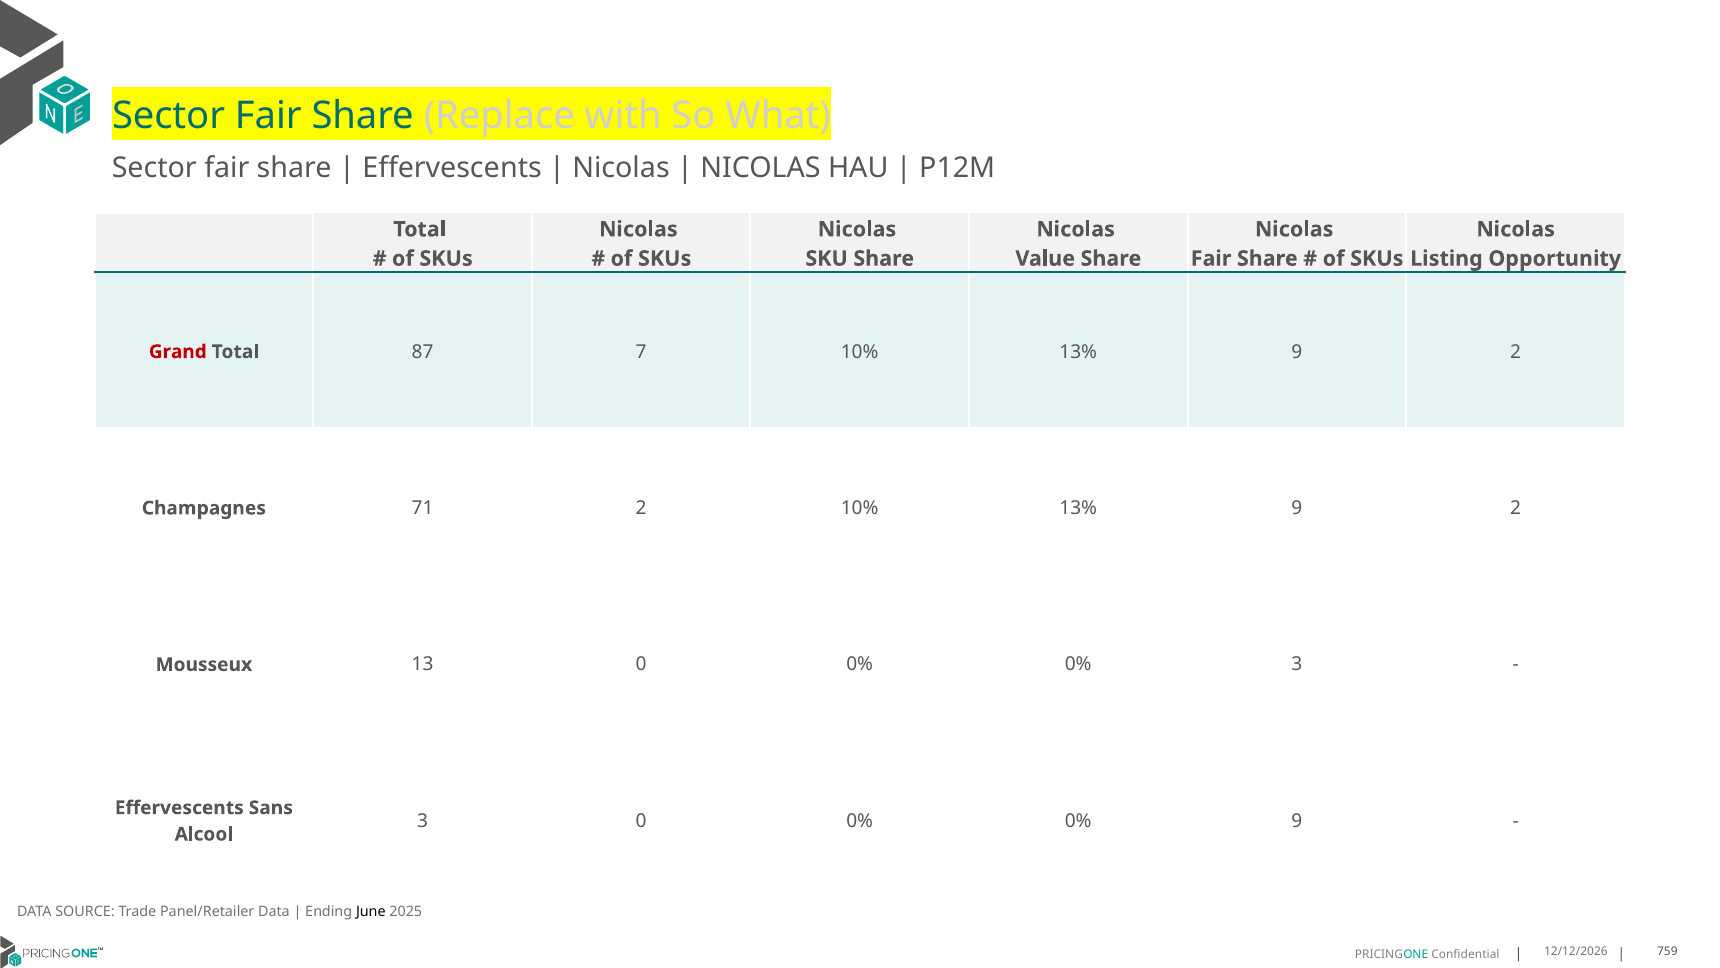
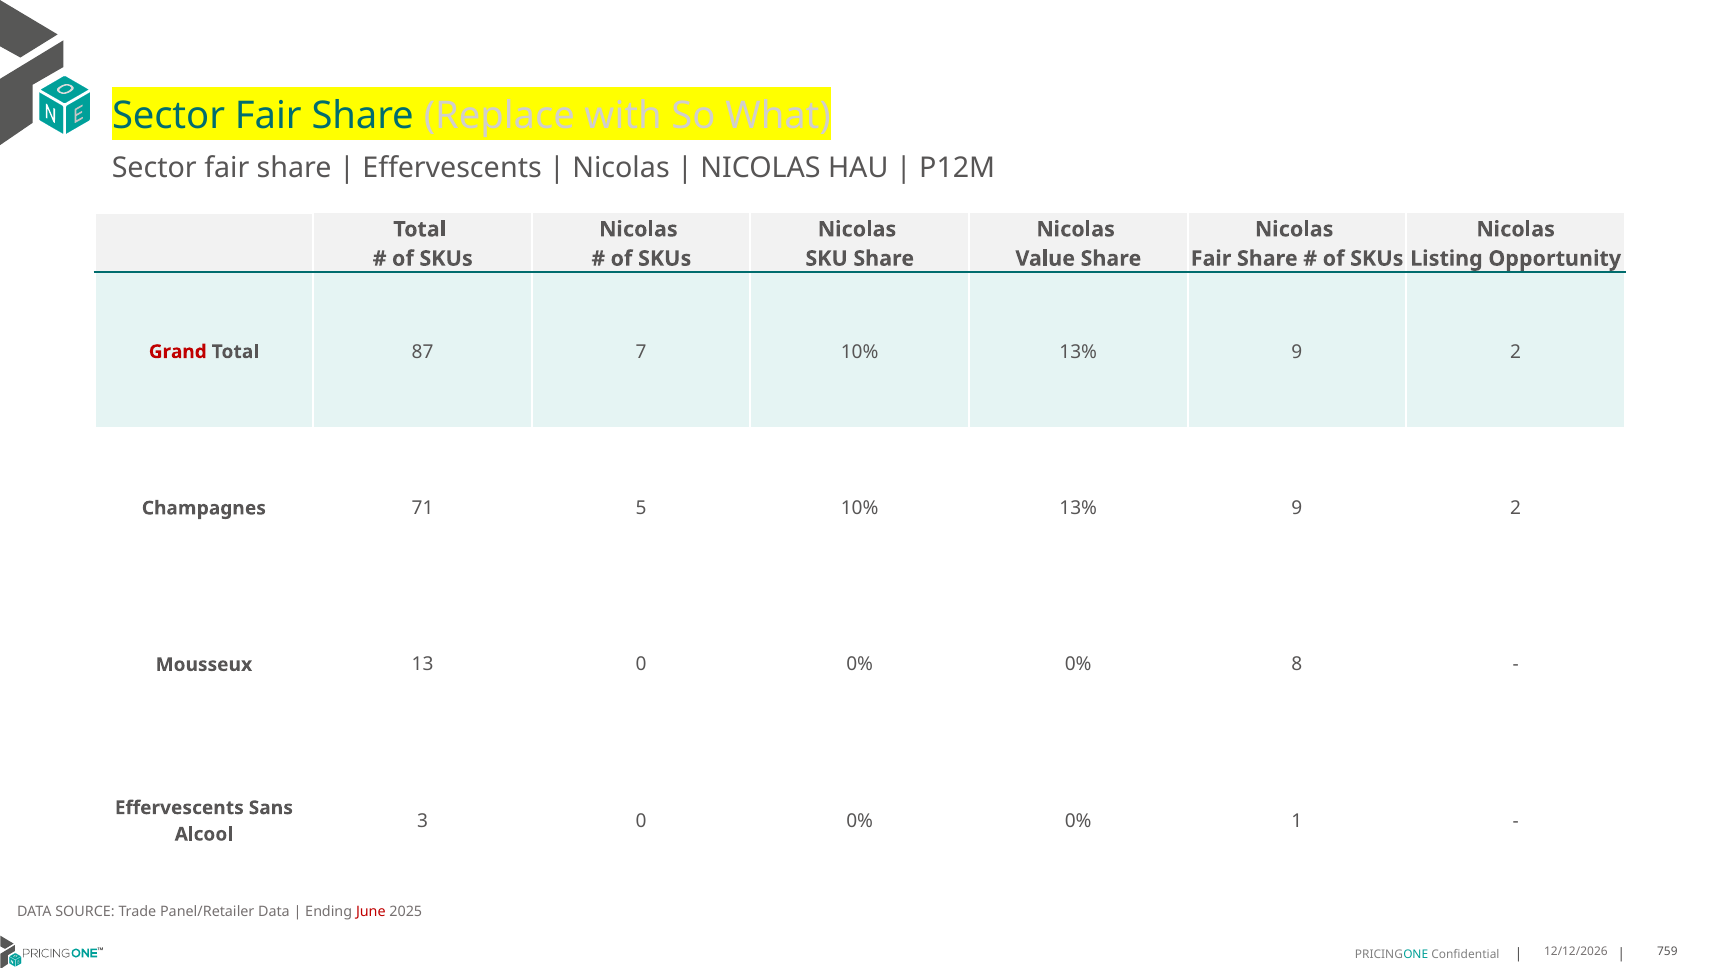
71 2: 2 -> 5 (641, 508)
0% 3: 3 -> 8 (1297, 664)
0% 9: 9 -> 1 (1297, 821)
June colour: black -> red (371, 911)
